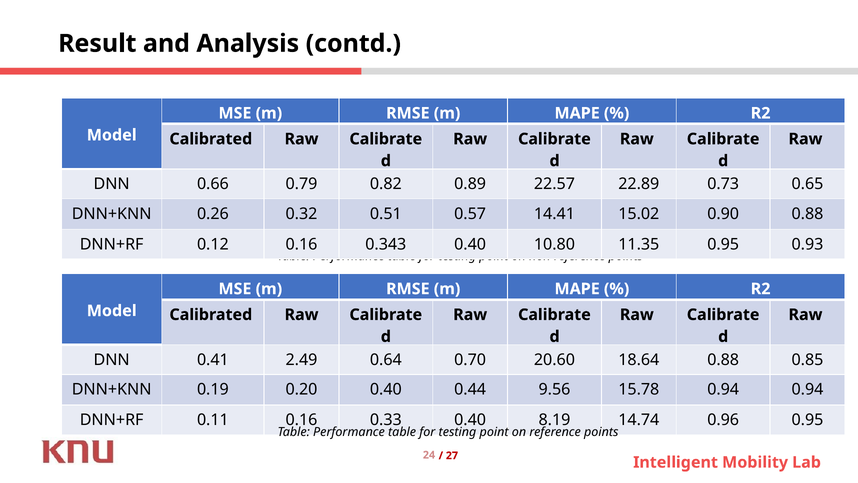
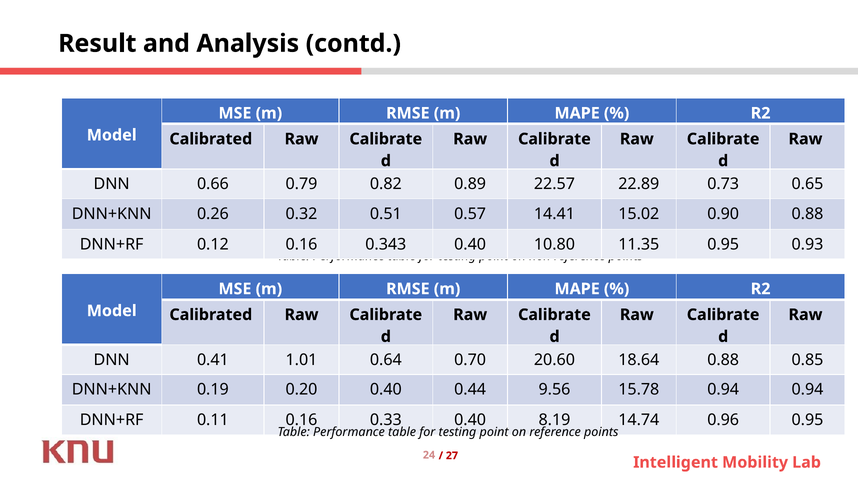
2.49: 2.49 -> 1.01 (301, 360)
